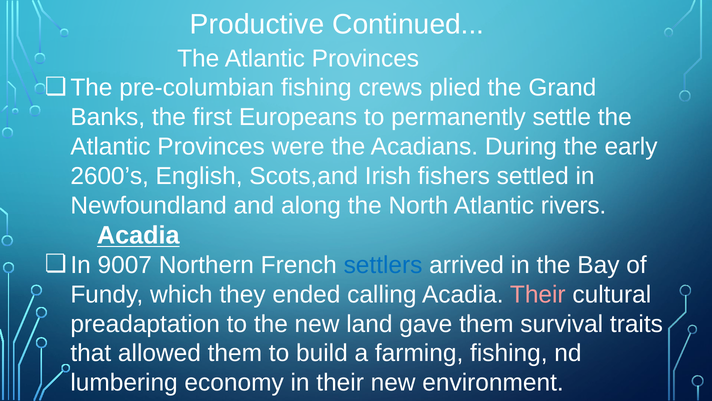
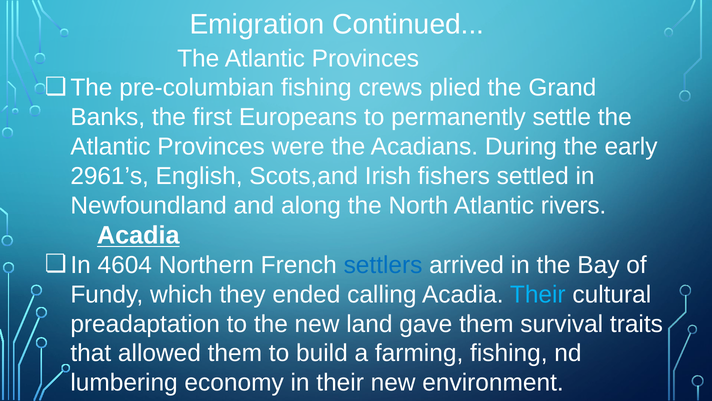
Productive: Productive -> Emigration (257, 24)
2600’s: 2600’s -> 2961’s (110, 176)
9007: 9007 -> 4604 (125, 265)
Their colour: pink -> light blue (538, 294)
